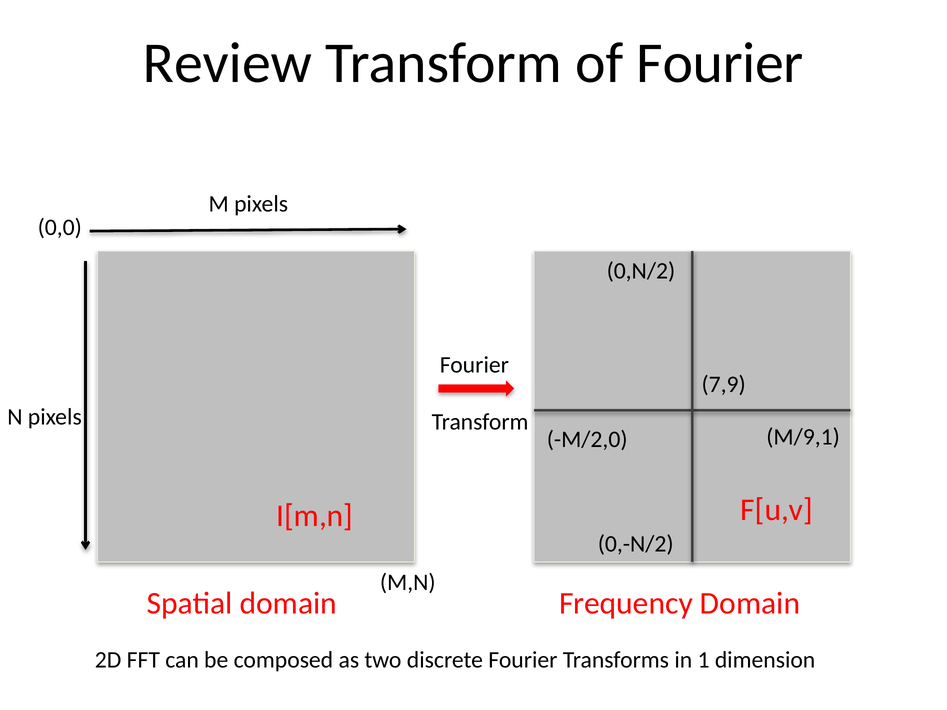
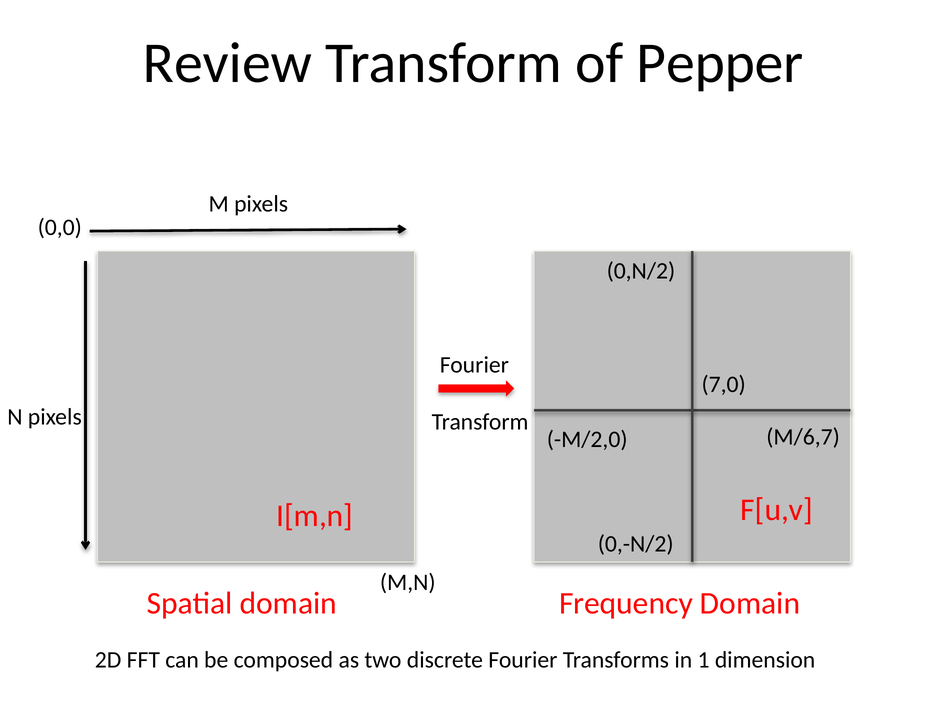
of Fourier: Fourier -> Pepper (720, 63)
7,9: 7,9 -> 7,0 (724, 385)
M/9,1: M/9,1 -> M/6,7 (803, 437)
